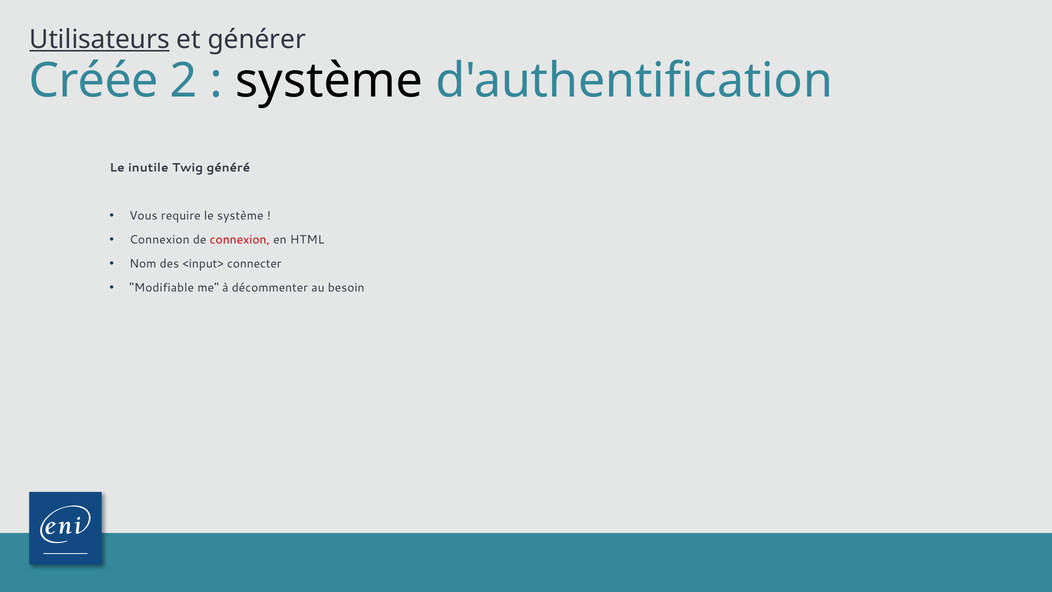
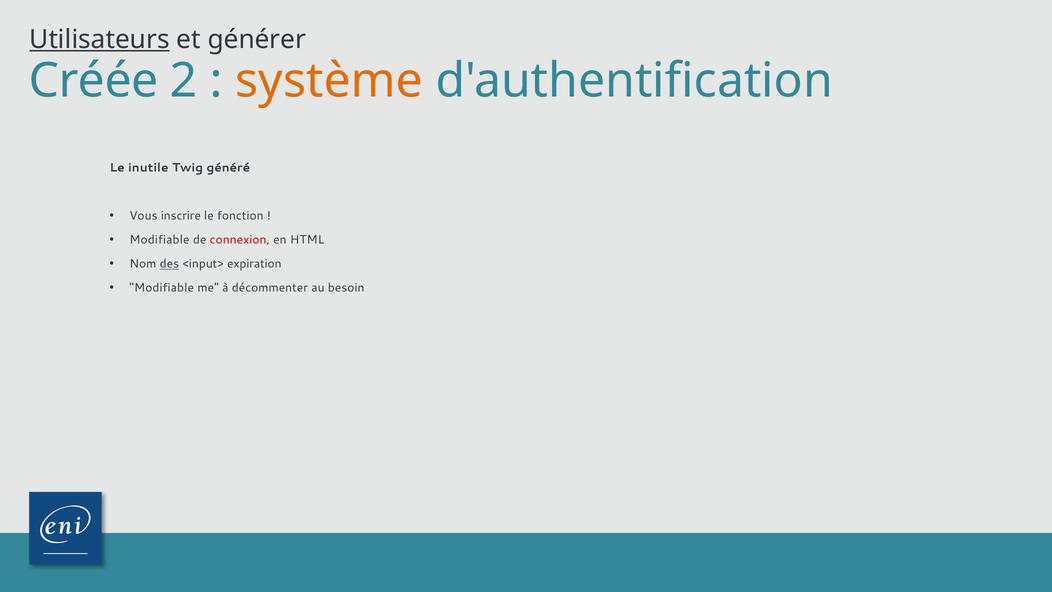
système colour: black -> orange (329, 81)
require: require -> inscrire (181, 216)
le système: système -> fonction (240, 216)
Connexion: Connexion -> Modifiable (159, 240)
des underline: none -> present (169, 264)
connecter: connecter -> expiration (254, 264)
